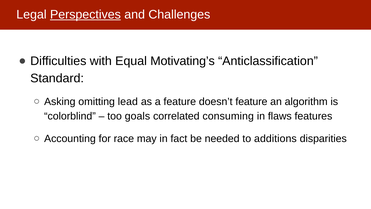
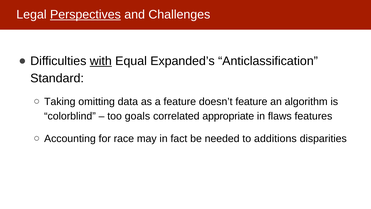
with underline: none -> present (101, 61)
Motivating’s: Motivating’s -> Expanded’s (183, 61)
Asking: Asking -> Taking (60, 102)
lead: lead -> data (128, 102)
consuming: consuming -> appropriate (228, 116)
